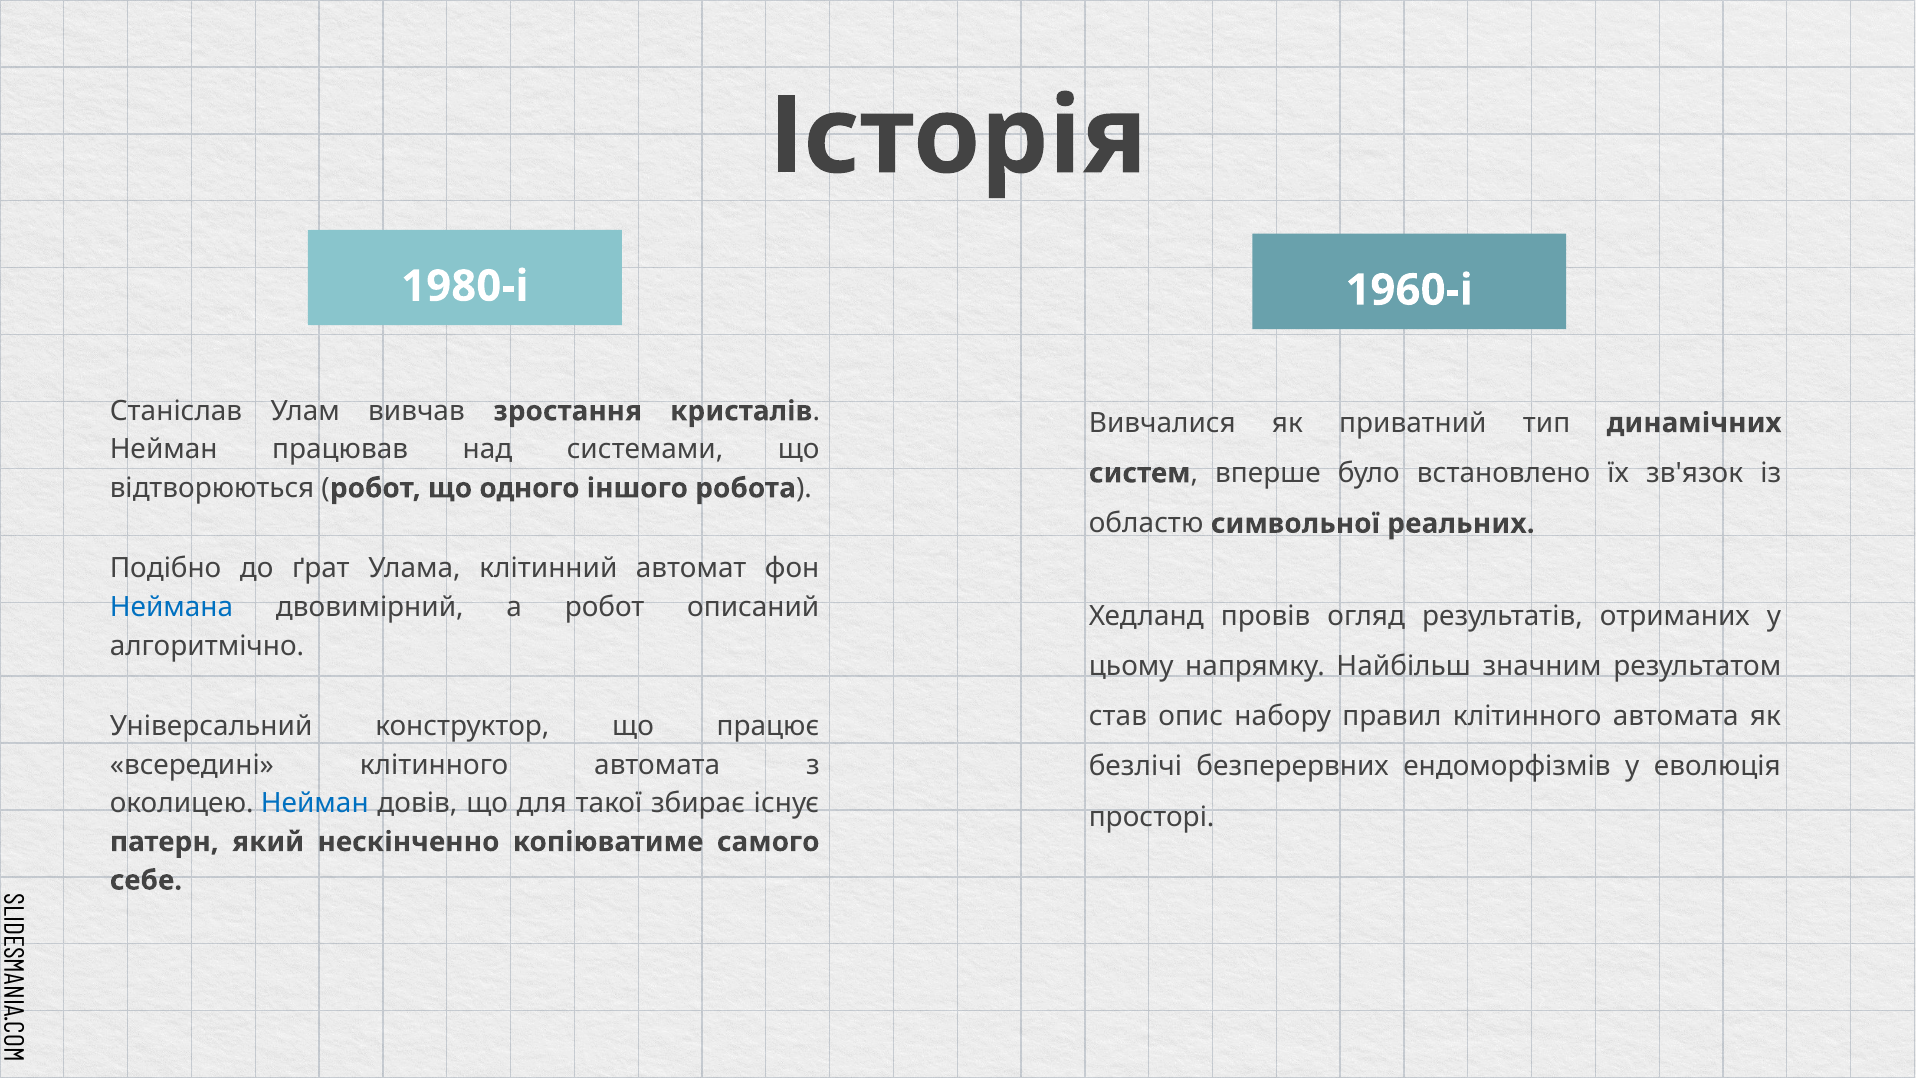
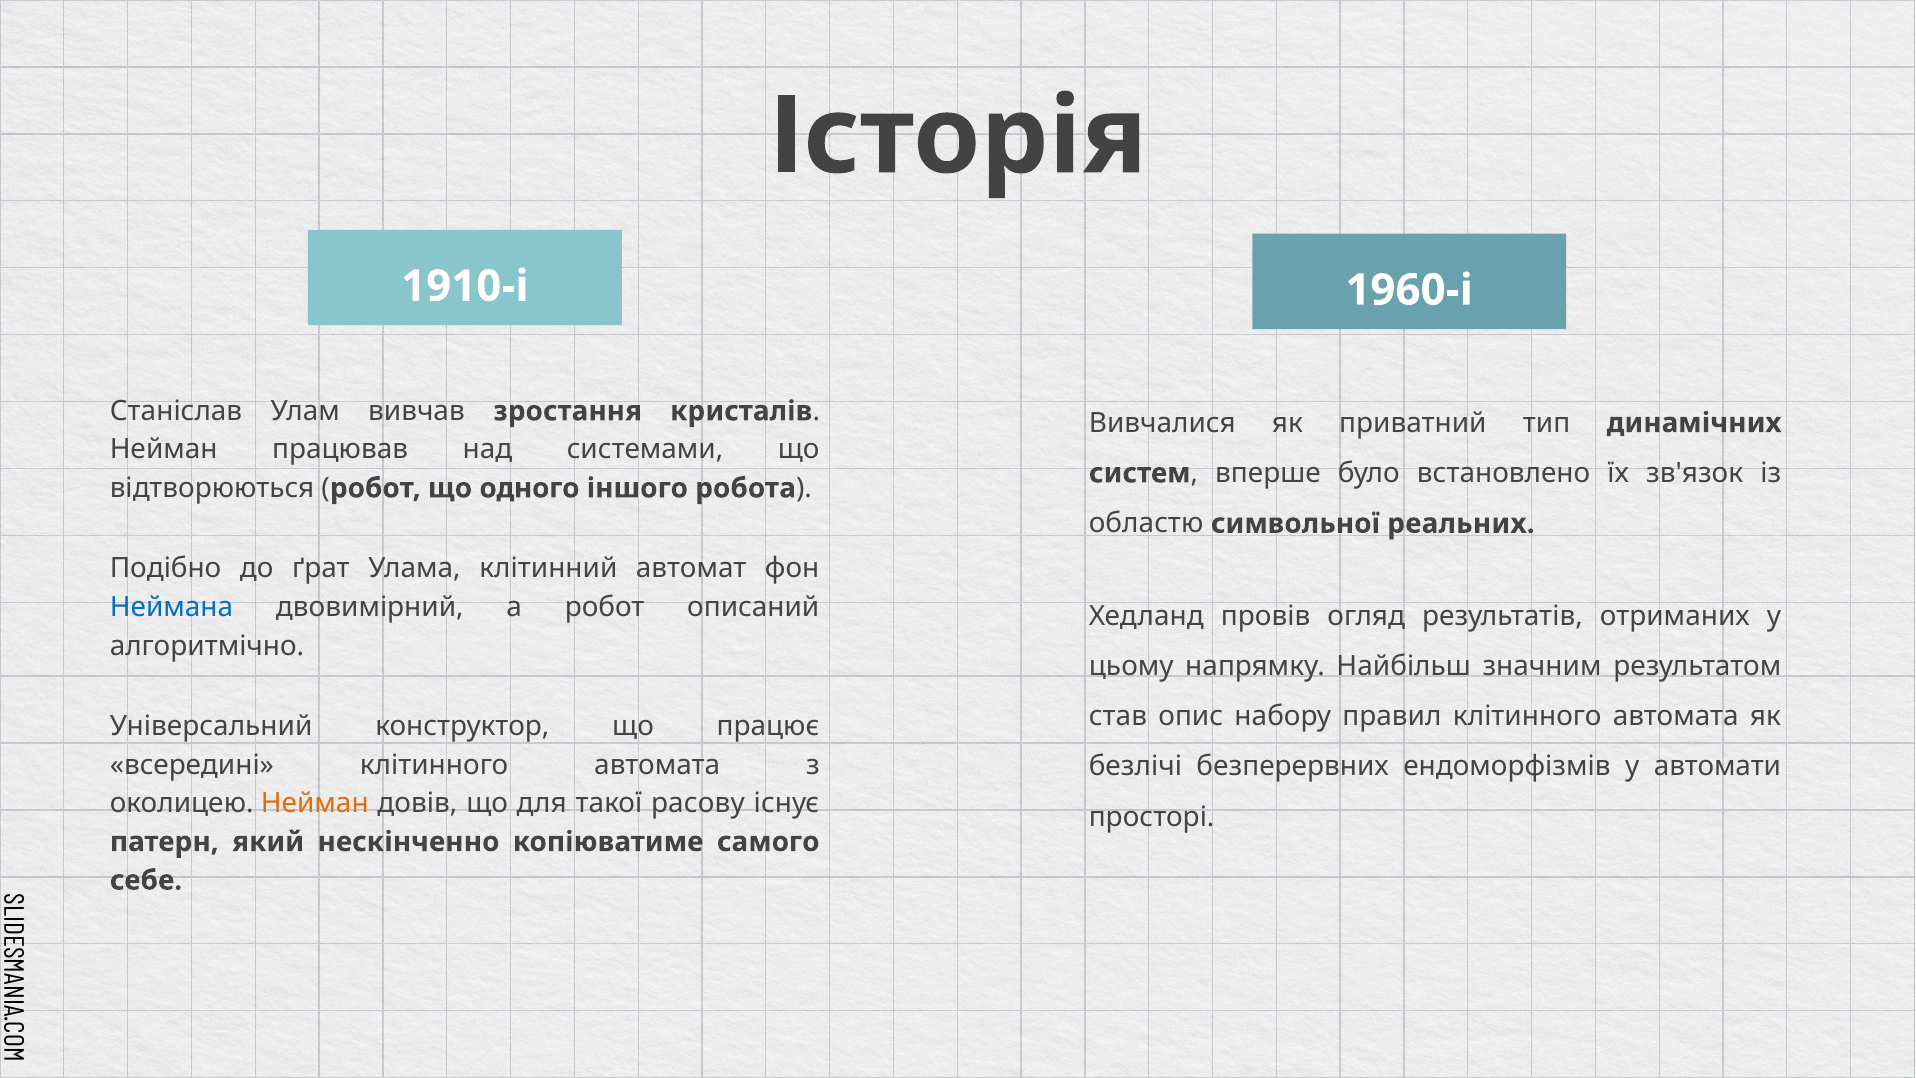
1980-і: 1980-і -> 1910-і (465, 286)
еволюція: еволюція -> автомати (1717, 767)
Нейман colour: blue -> orange (315, 803)
збирає: збирає -> расову (698, 803)
